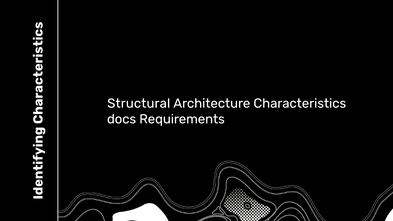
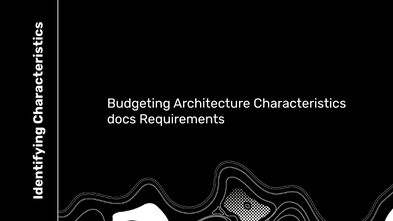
Structural: Structural -> Budgeting (139, 103)
